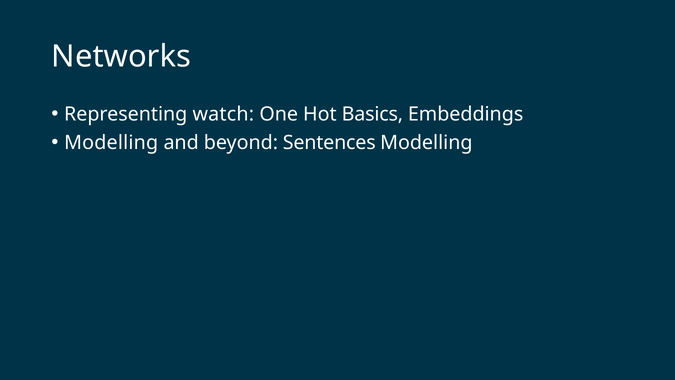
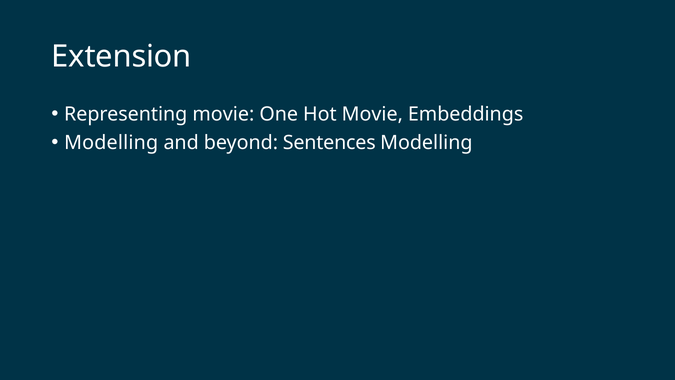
Networks: Networks -> Extension (121, 57)
Representing watch: watch -> movie (223, 114)
Hot Basics: Basics -> Movie (372, 114)
